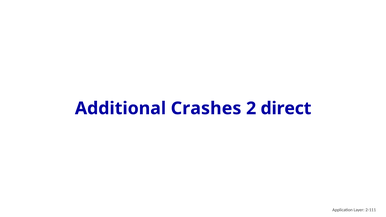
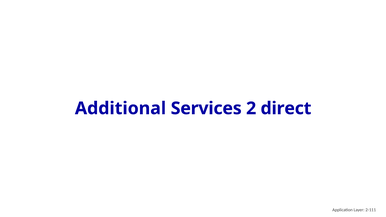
Crashes: Crashes -> Services (206, 108)
